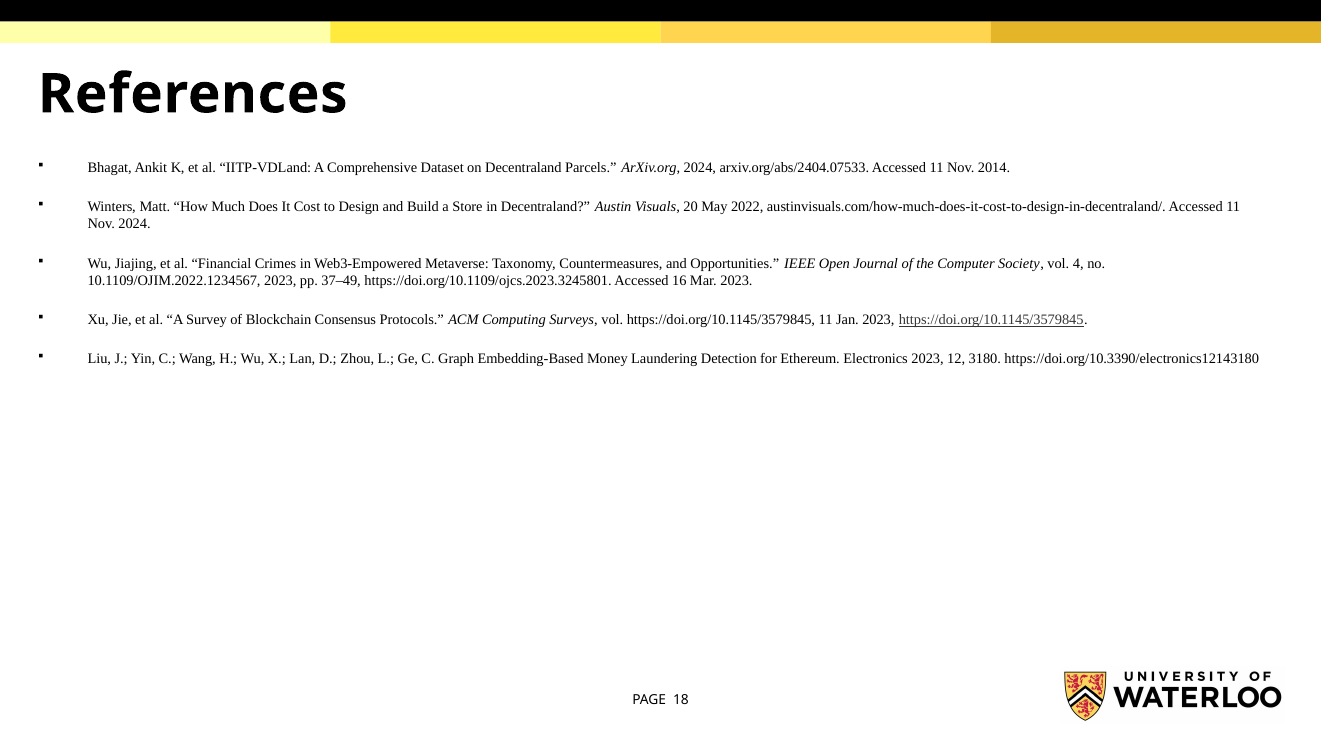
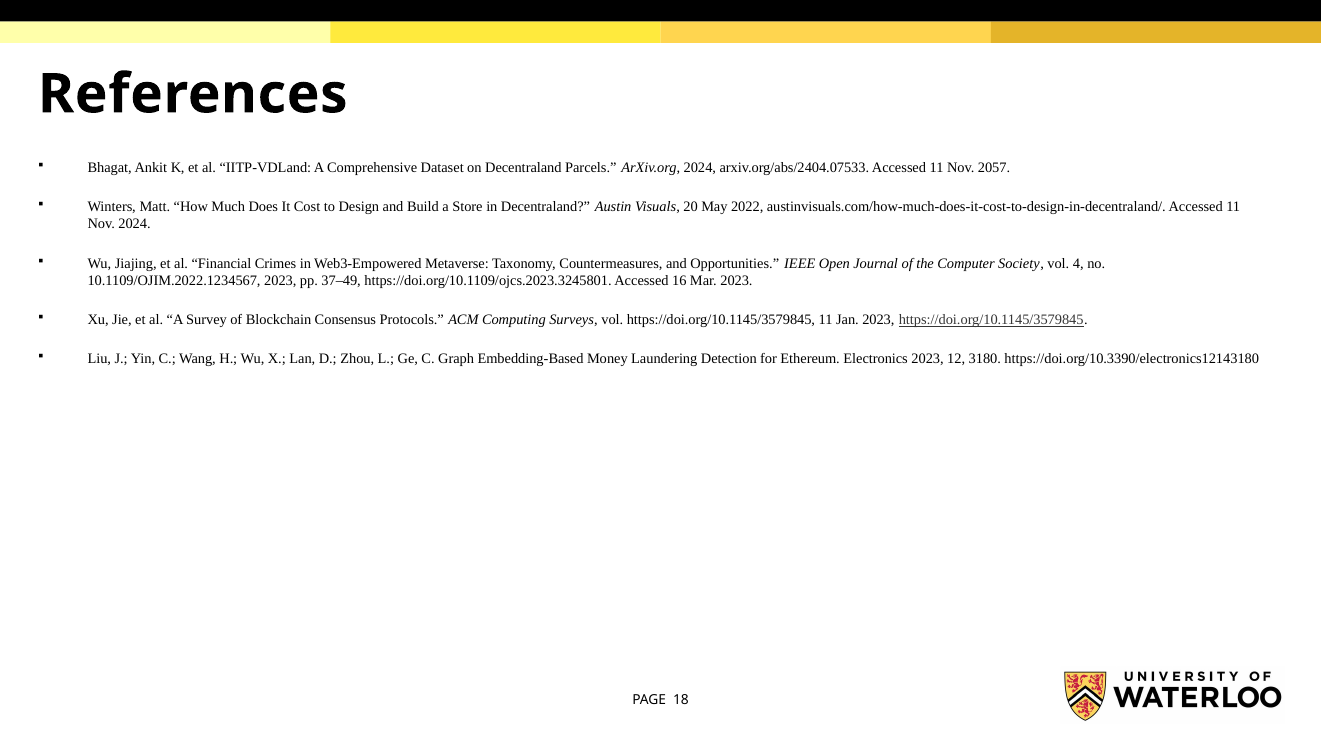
2014: 2014 -> 2057 (994, 168)
